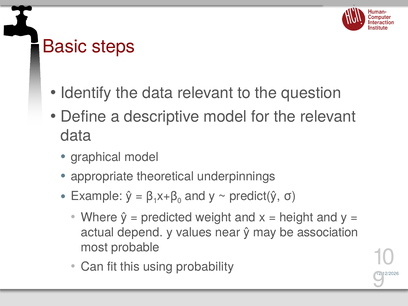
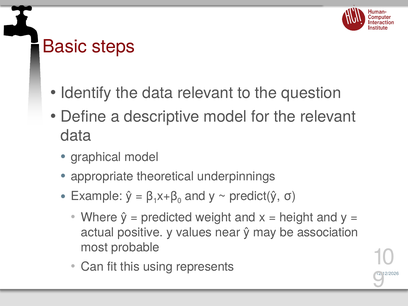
depend: depend -> positive (140, 232)
probability: probability -> represents (205, 267)
